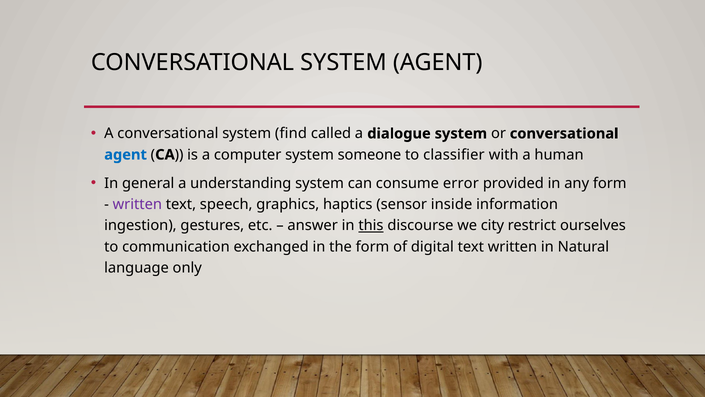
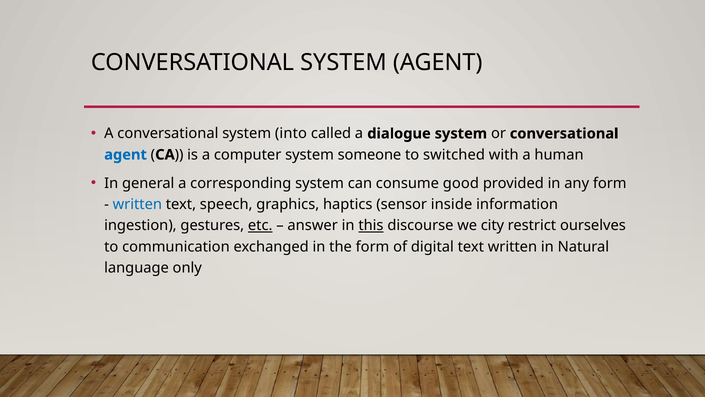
find: find -> into (291, 133)
classifier: classifier -> switched (454, 155)
understanding: understanding -> corresponding (241, 183)
error: error -> good (461, 183)
written colour: purple -> blue (137, 204)
etc underline: none -> present (260, 225)
